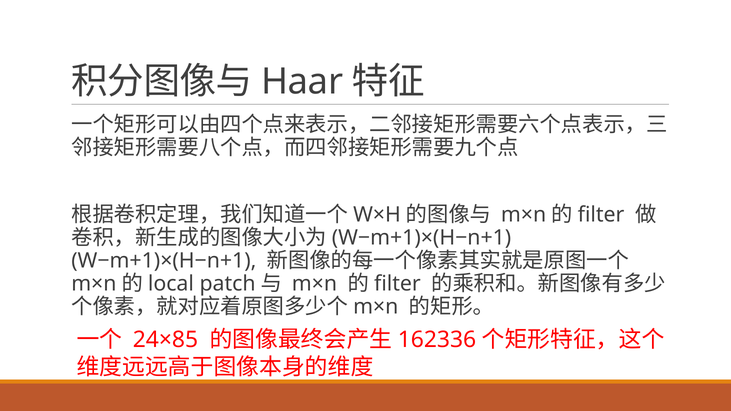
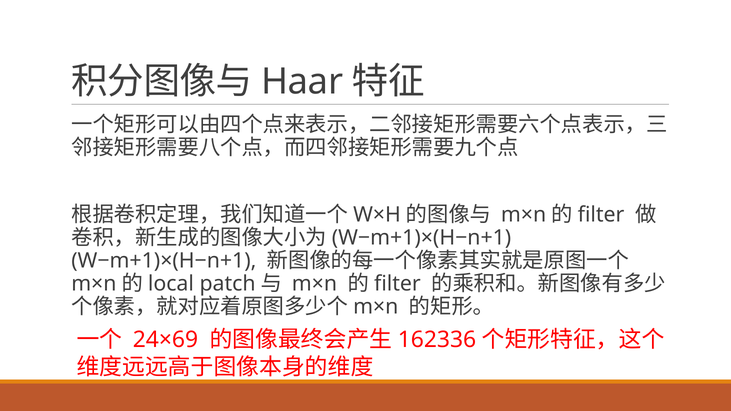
24×85: 24×85 -> 24×69 (165, 340)
